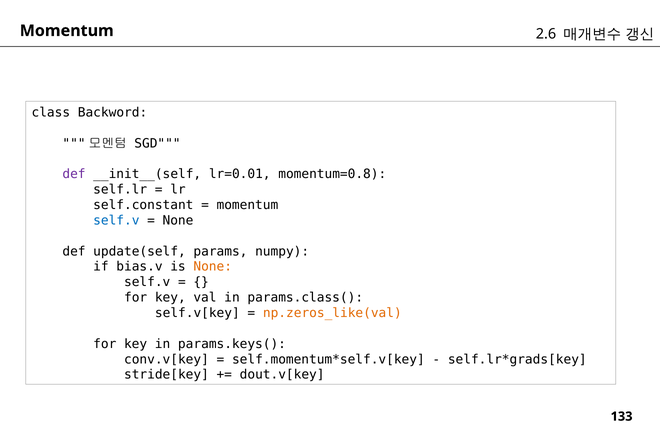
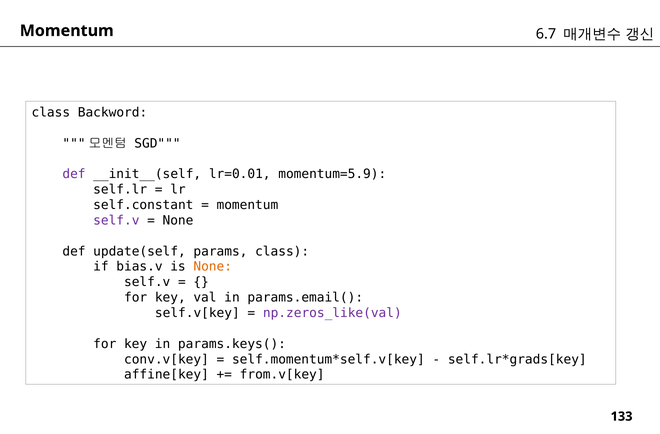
2.6: 2.6 -> 6.7 (546, 34)
momentum=0.8: momentum=0.8 -> momentum=5.9 (332, 174)
self.v colour: blue -> purple (116, 220)
params numpy: numpy -> class (282, 251)
params.class(: params.class( -> params.email( (305, 297)
np.zeros_like(val colour: orange -> purple (332, 313)
stride[key: stride[key -> affine[key (166, 374)
dout.v[key: dout.v[key -> from.v[key (282, 374)
